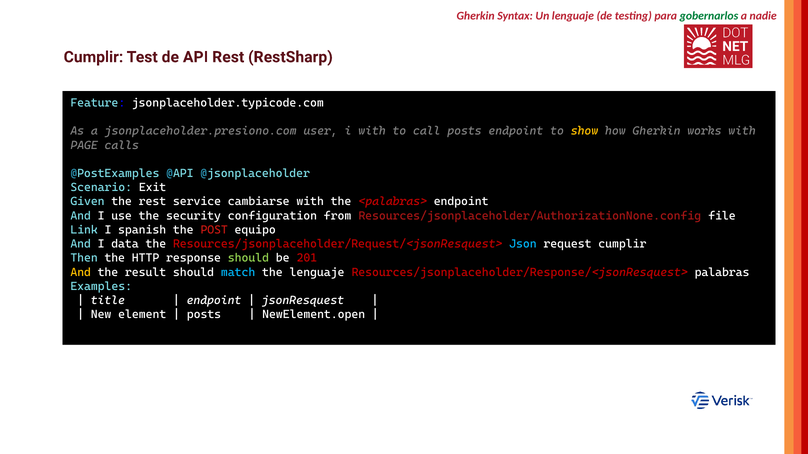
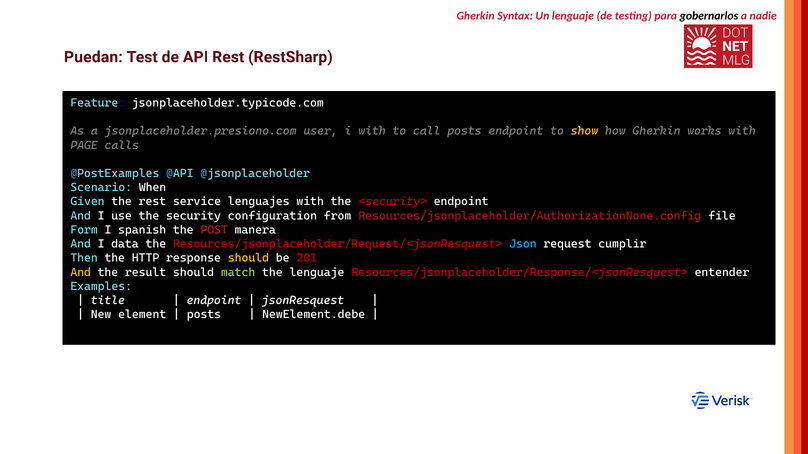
gobernarlos colour: green -> black (709, 16)
Cumplir: Cumplir -> Puedan (93, 57)
Exit: Exit -> When (153, 188)
cambiarse: cambiarse -> lenguajes (259, 202)
<palabras>: <palabras> -> <security> (393, 202)
Link: Link -> Form (84, 230)
equipo: equipo -> manera (255, 230)
should colour: light green -> yellow (248, 258)
match colour: light blue -> light green (238, 272)
palabras: palabras -> entender (722, 272)
NewElement.open: NewElement.open -> NewElement.debe (314, 315)
